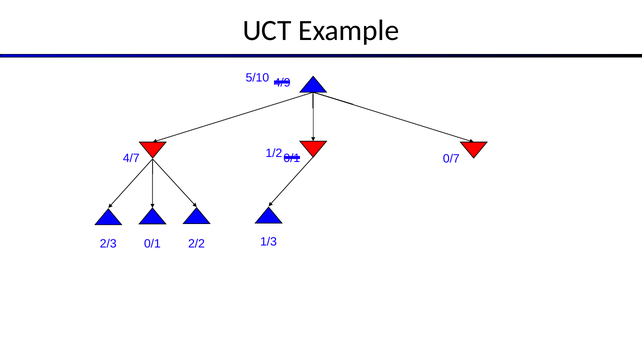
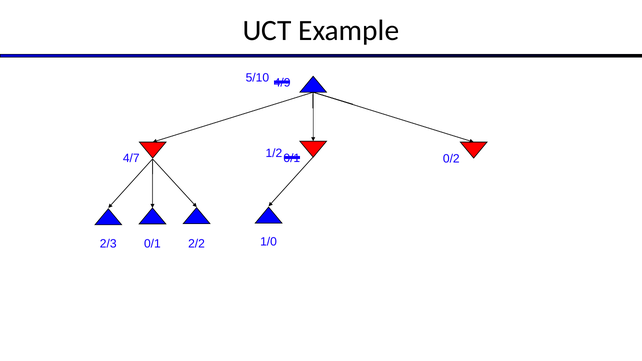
0/7: 0/7 -> 0/2 (451, 159)
1/3: 1/3 -> 1/0 (268, 242)
